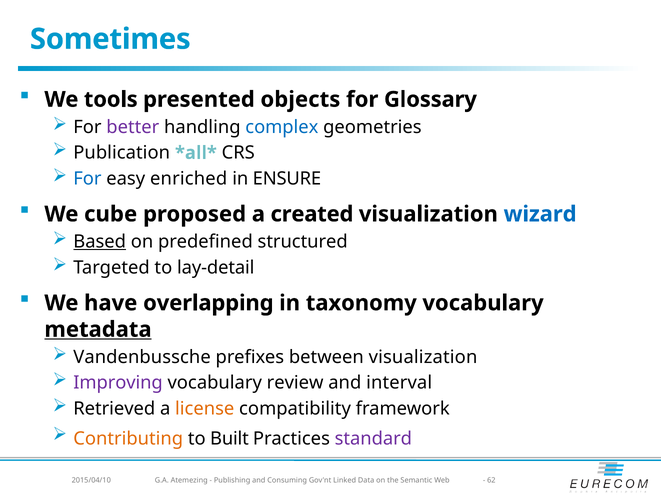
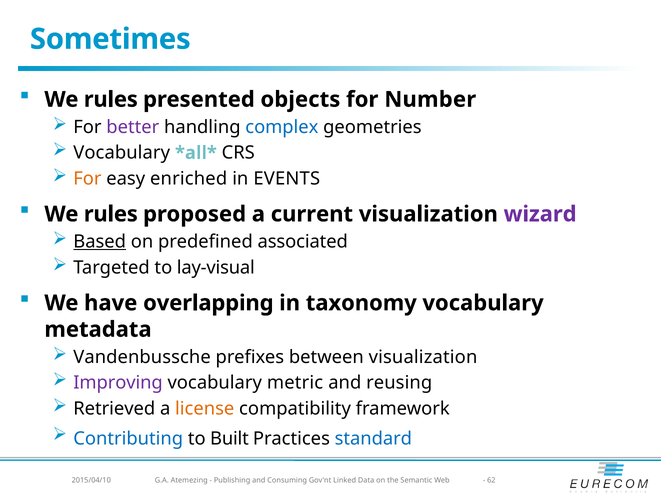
tools: tools -> rules (111, 99)
Glossary: Glossary -> Number (430, 99)
Publication: Publication -> Vocabulary (122, 153)
For colour: blue -> orange (87, 178)
ENSURE: ENSURE -> EVENTS (287, 178)
cube: cube -> rules (111, 214)
created: created -> current (312, 214)
wizard colour: blue -> purple (540, 214)
structured: structured -> associated (303, 242)
lay-detail: lay-detail -> lay-visual (216, 267)
metadata underline: present -> none (98, 329)
review: review -> metric (295, 383)
interval: interval -> reusing (399, 383)
Contributing colour: orange -> blue (128, 438)
standard colour: purple -> blue (373, 438)
